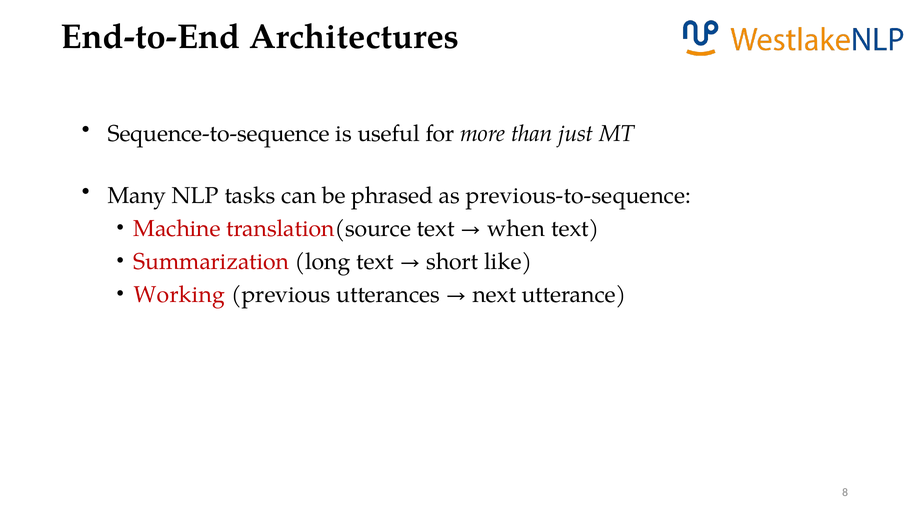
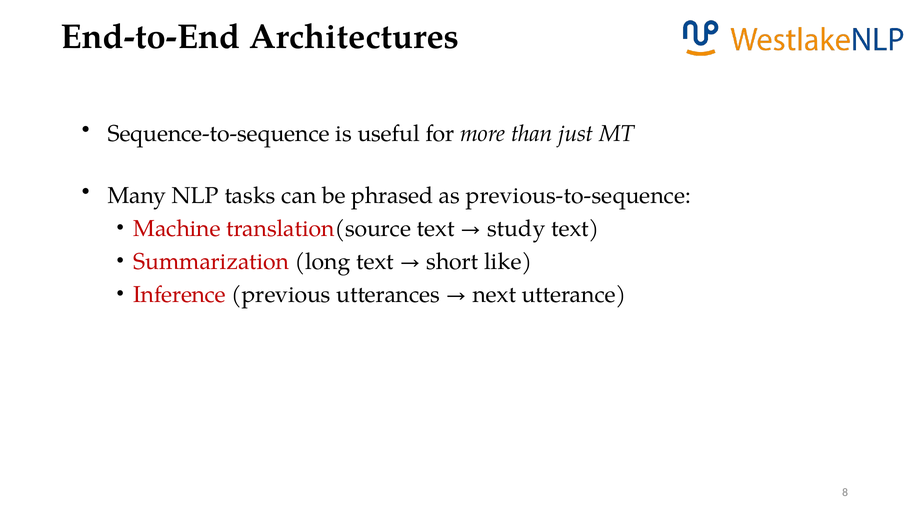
when: when -> study (516, 229)
Working: Working -> Inference (180, 295)
